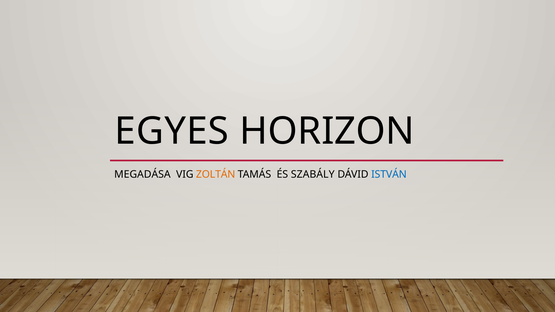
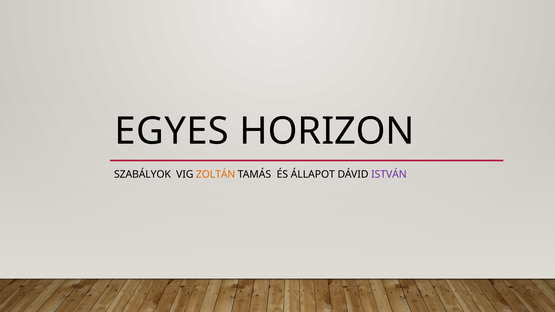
MEGADÁSA: MEGADÁSA -> SZABÁLYOK (142, 174)
SZABÁLY: SZABÁLY -> ÁLLAPOT (313, 174)
ISTVÁN colour: blue -> purple (389, 174)
